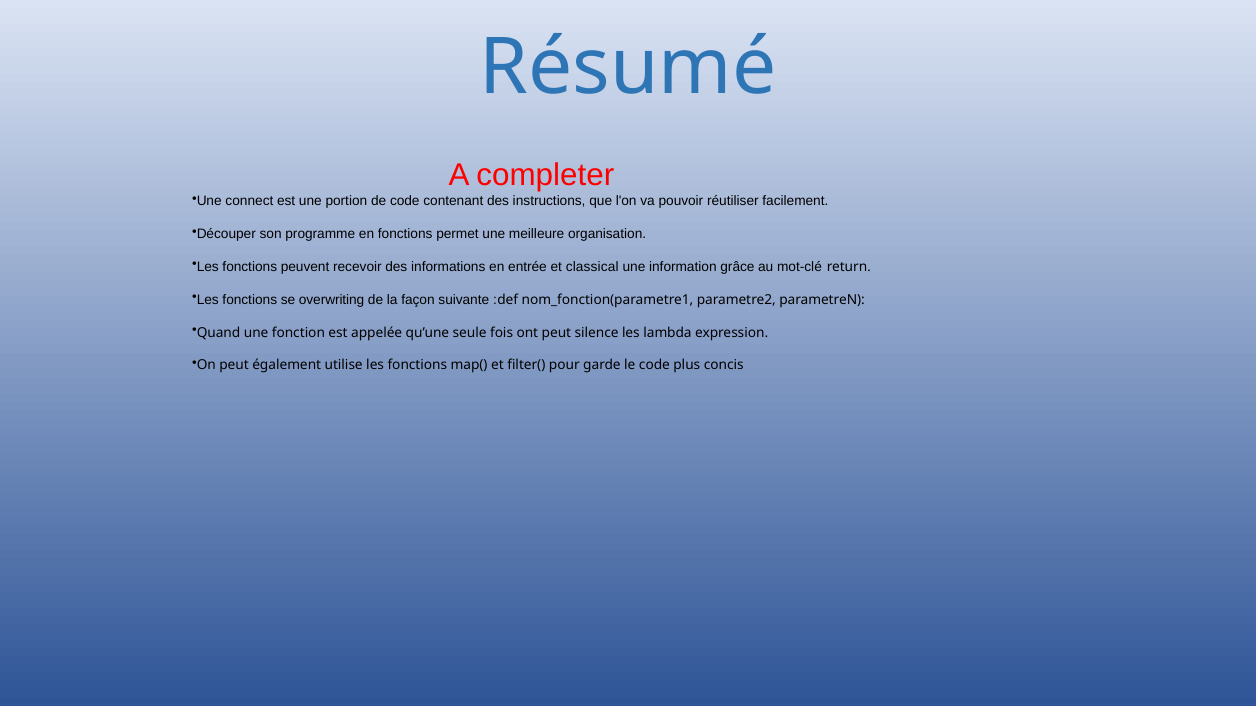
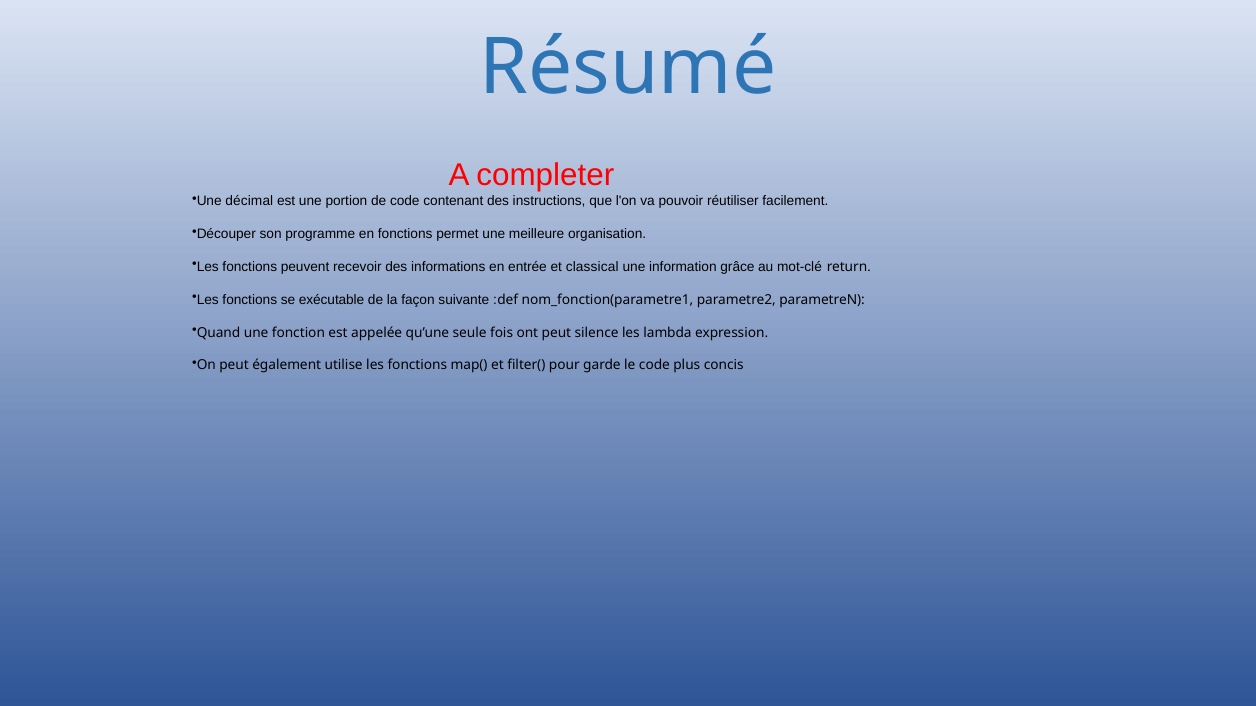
connect: connect -> décimal (249, 201)
overwriting: overwriting -> exécutable (332, 300)
